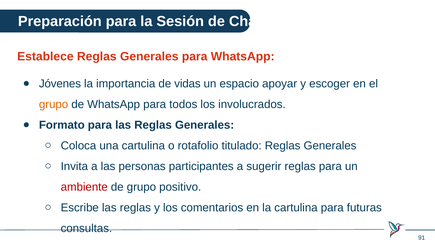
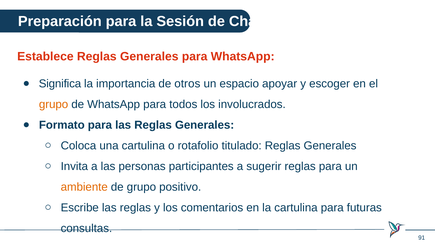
Jóvenes: Jóvenes -> Significa (60, 84)
vidas: vidas -> otros (187, 84)
ambiente colour: red -> orange (84, 187)
